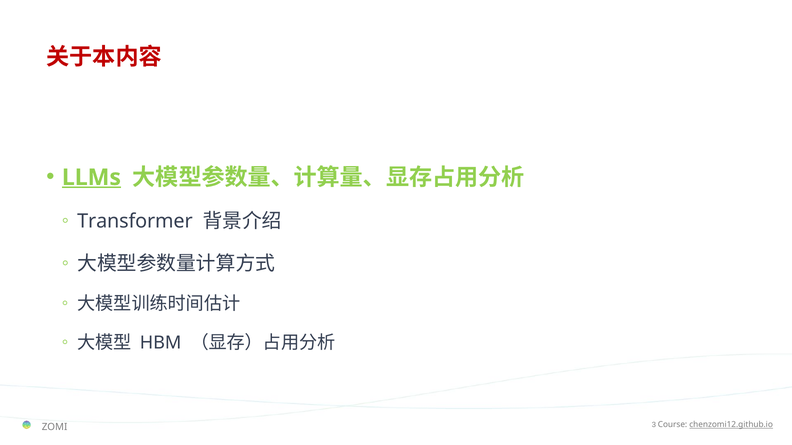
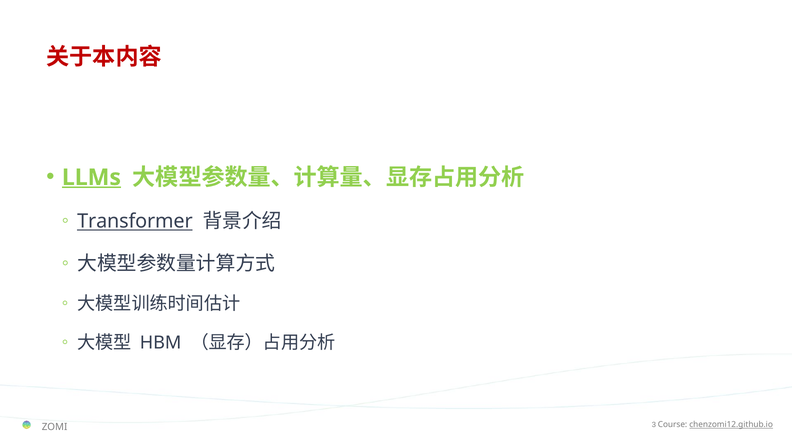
Transformer underline: none -> present (135, 222)
